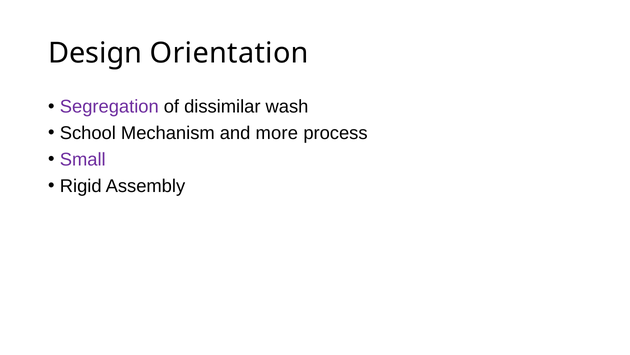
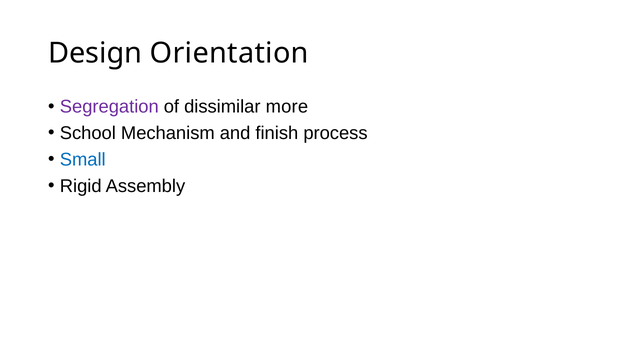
wash: wash -> more (287, 106)
more: more -> finish (277, 133)
Small colour: purple -> blue (83, 159)
